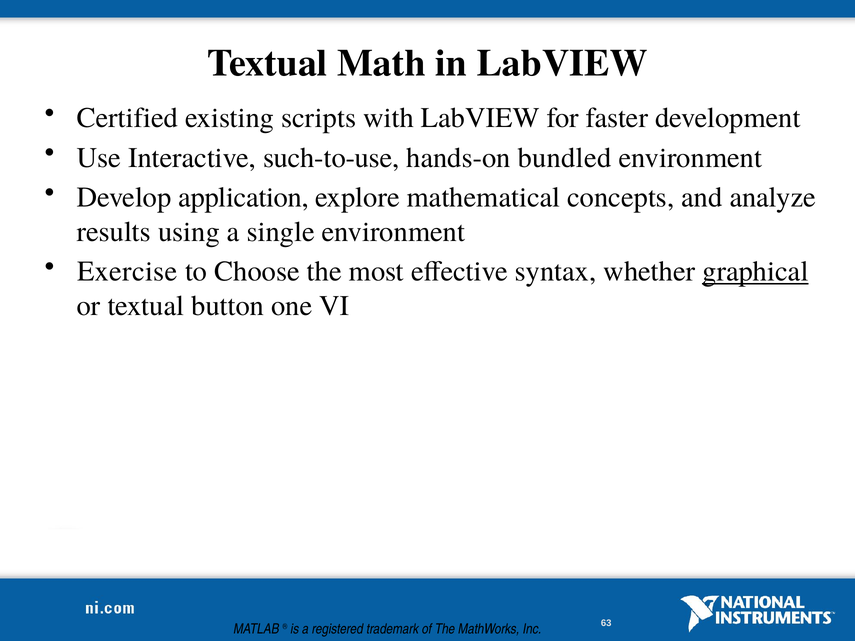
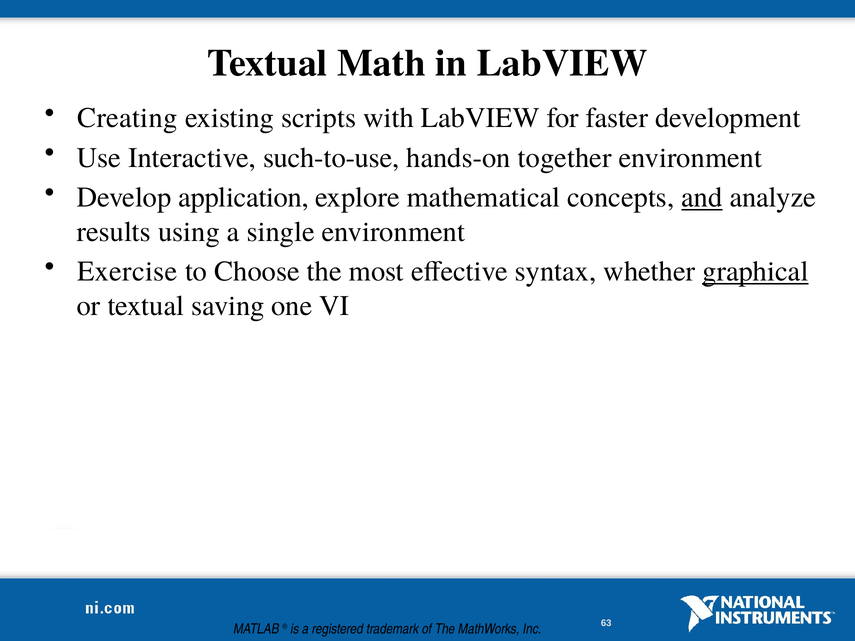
Certified: Certified -> Creating (127, 118)
bundled: bundled -> together (565, 158)
and underline: none -> present (702, 198)
button: button -> saving (228, 306)
